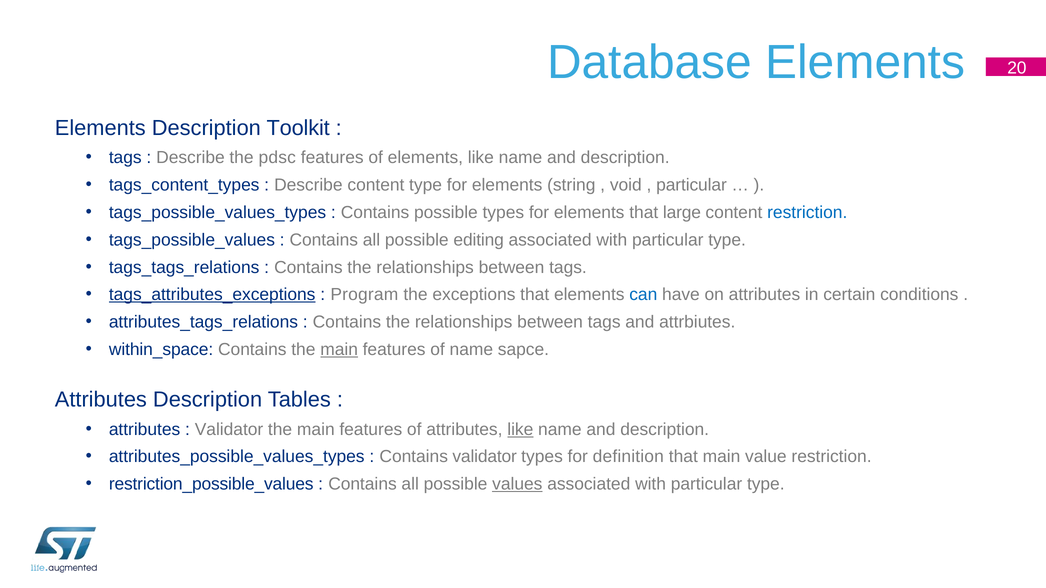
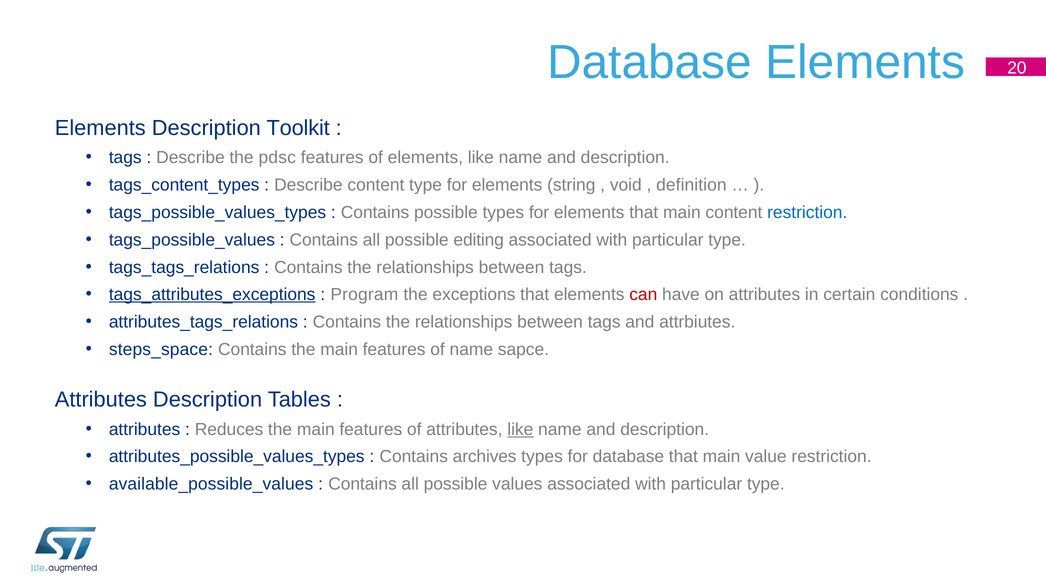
particular: particular -> definition (691, 185)
elements that large: large -> main (682, 213)
can colour: blue -> red (643, 295)
within_space: within_space -> steps_space (161, 350)
main underline: present -> none (339, 350)
Validator: Validator -> Reduces (229, 430)
Contains validator: validator -> archives (485, 457)
for definition: definition -> database (628, 457)
restriction_possible_values: restriction_possible_values -> available_possible_values (211, 484)
values underline: present -> none (517, 484)
